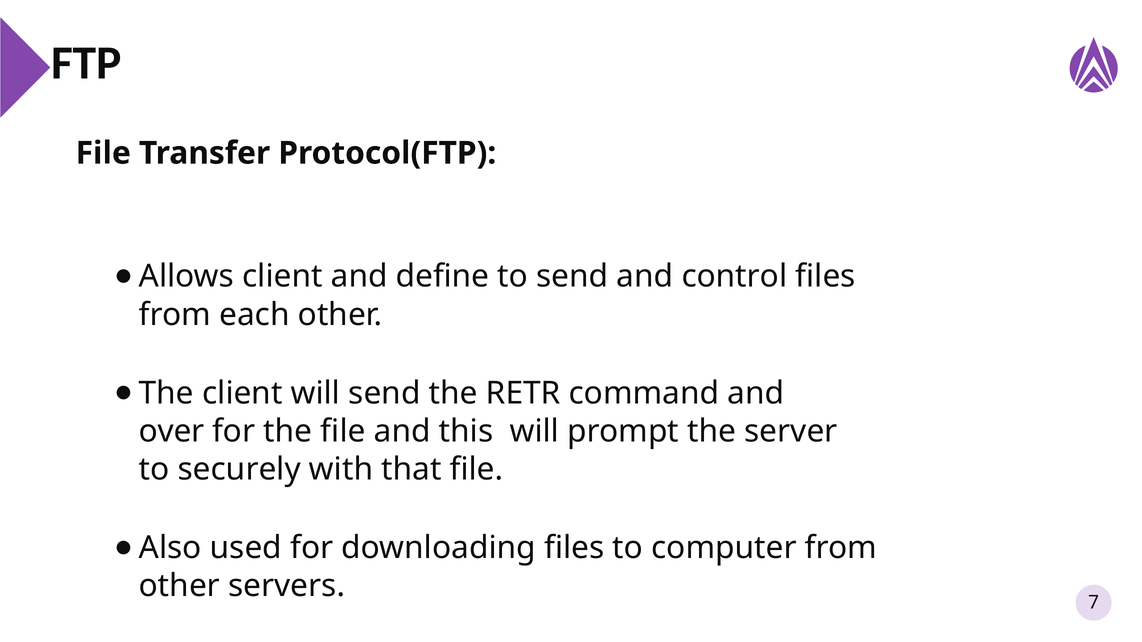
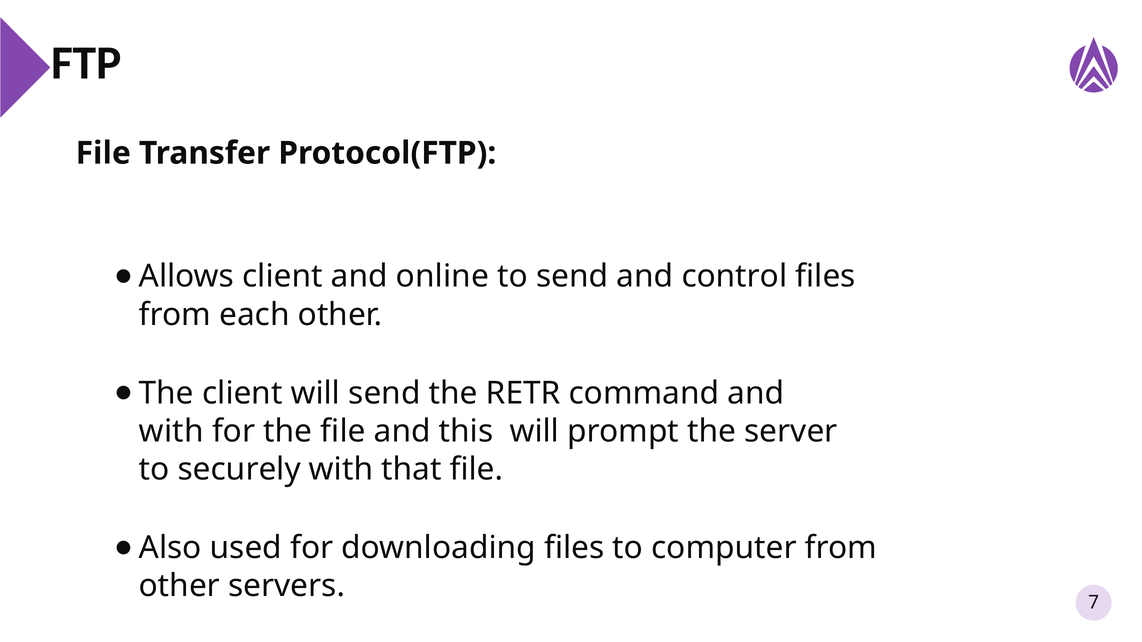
define: define -> online (443, 277)
over: over -> with (171, 431)
